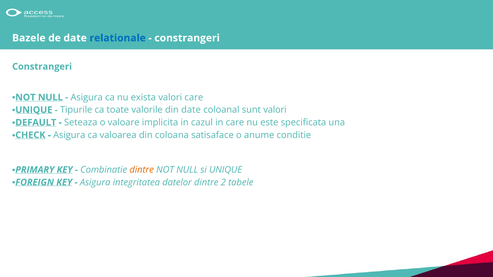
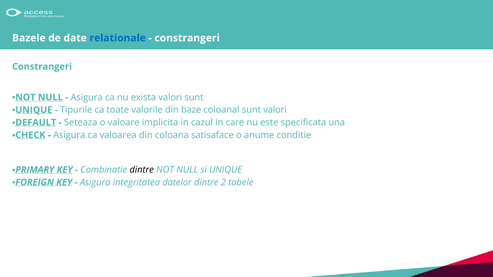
valori care: care -> sunt (194, 97)
din date: date -> baze (191, 110)
dintre colour: orange -> black (142, 170)
